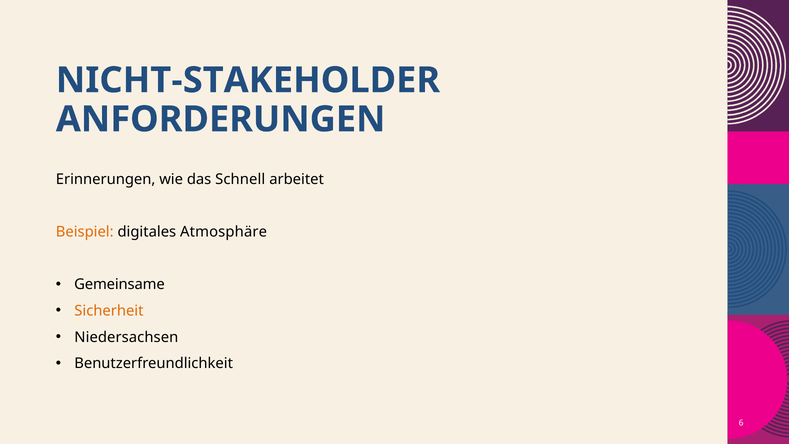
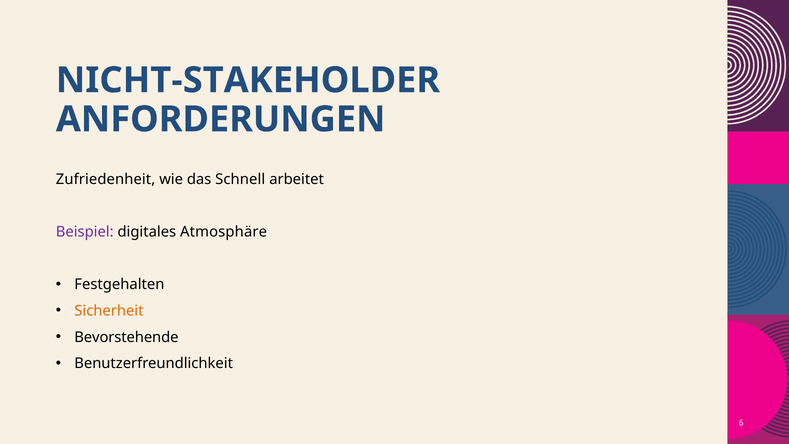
Erinnerungen: Erinnerungen -> Zufriedenheit (106, 179)
Beispiel colour: orange -> purple (85, 232)
Gemeinsame: Gemeinsame -> Festgehalten (119, 284)
Niedersachsen: Niedersachsen -> Bevorstehende (126, 337)
